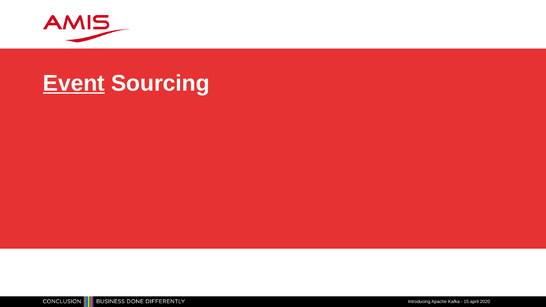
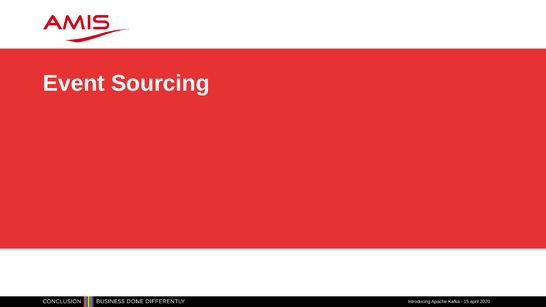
Event underline: present -> none (74, 83)
